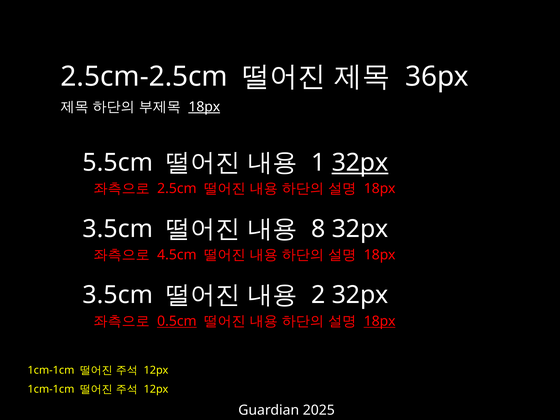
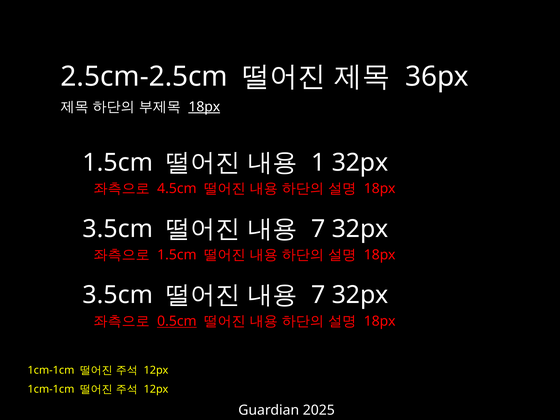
5.5cm: 5.5cm -> 1.5cm (118, 163)
32px underline: present -> none (360, 163)
2.5cm: 2.5cm -> 4.5cm (177, 188)
8: 8 -> 7 (318, 229)
4.5cm: 4.5cm -> 1.5cm (177, 255)
2: 2 -> 7 (318, 295)
18px underline: present -> none (380, 321)
